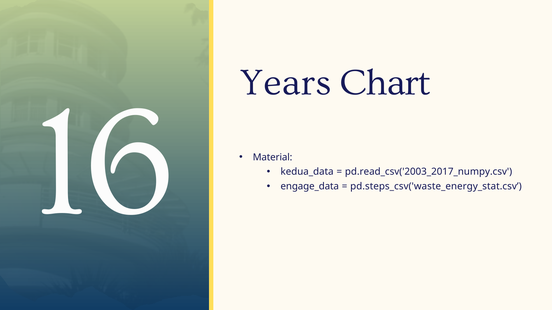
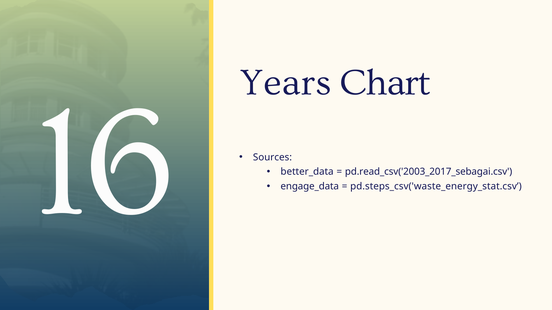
Material: Material -> Sources (272, 157)
kedua_data: kedua_data -> better_data (307, 172)
pd.read_csv('2003_2017_numpy.csv: pd.read_csv('2003_2017_numpy.csv -> pd.read_csv('2003_2017_sebagai.csv (429, 172)
